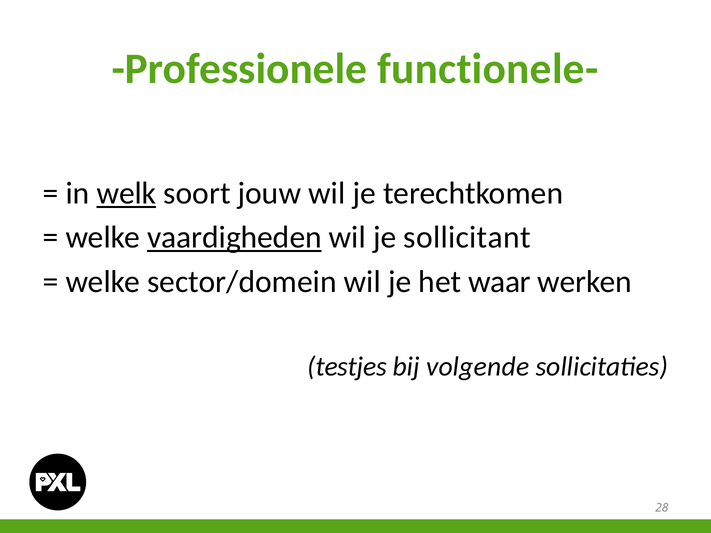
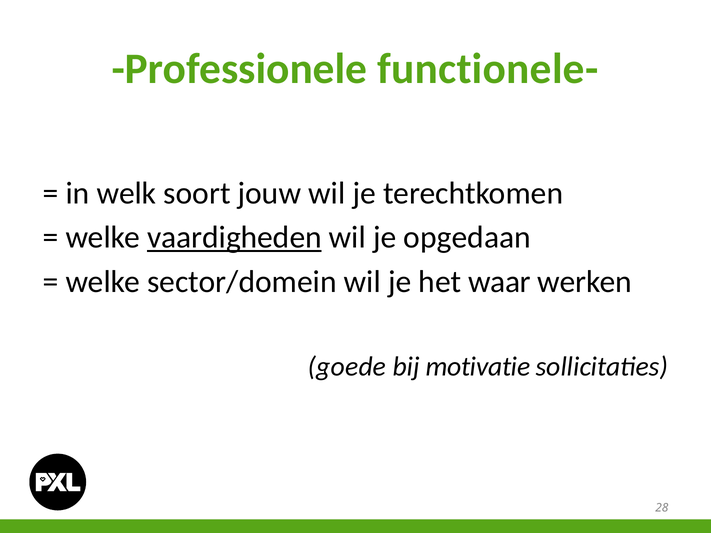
welk underline: present -> none (126, 193)
sollicitant: sollicitant -> opgedaan (467, 238)
testjes: testjes -> goede (347, 367)
volgende: volgende -> motivatie (478, 367)
